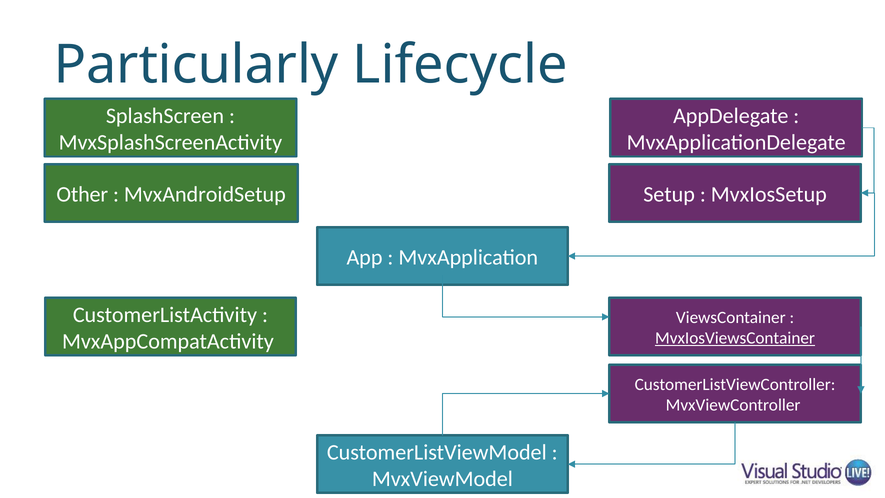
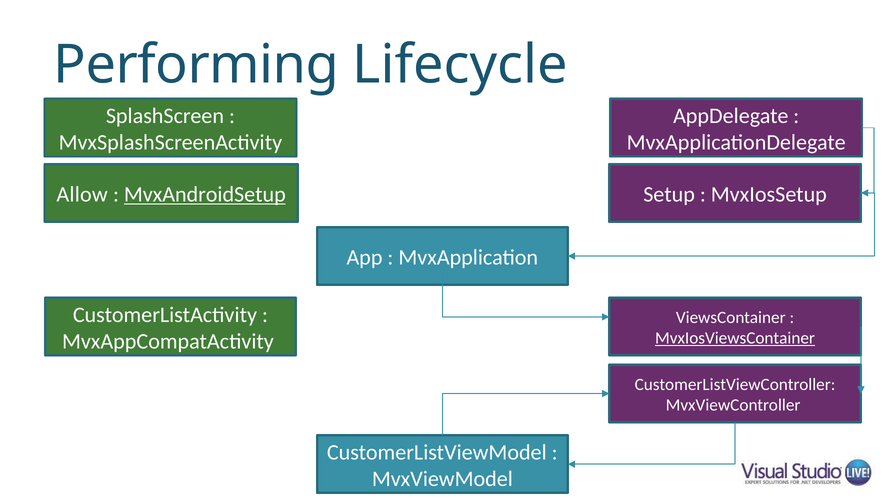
Particularly: Particularly -> Performing (196, 65)
Other: Other -> Allow (82, 194)
MvxAndroidSetup underline: none -> present (205, 194)
